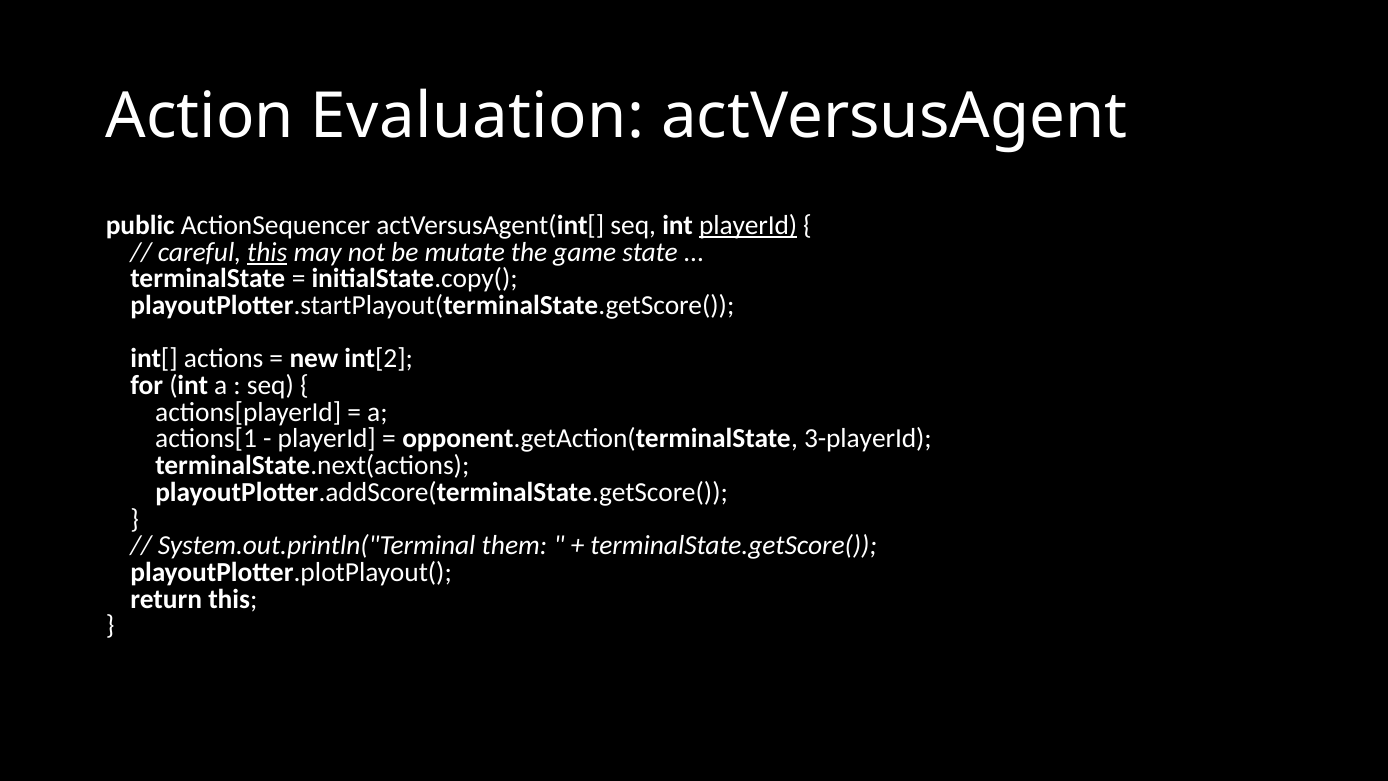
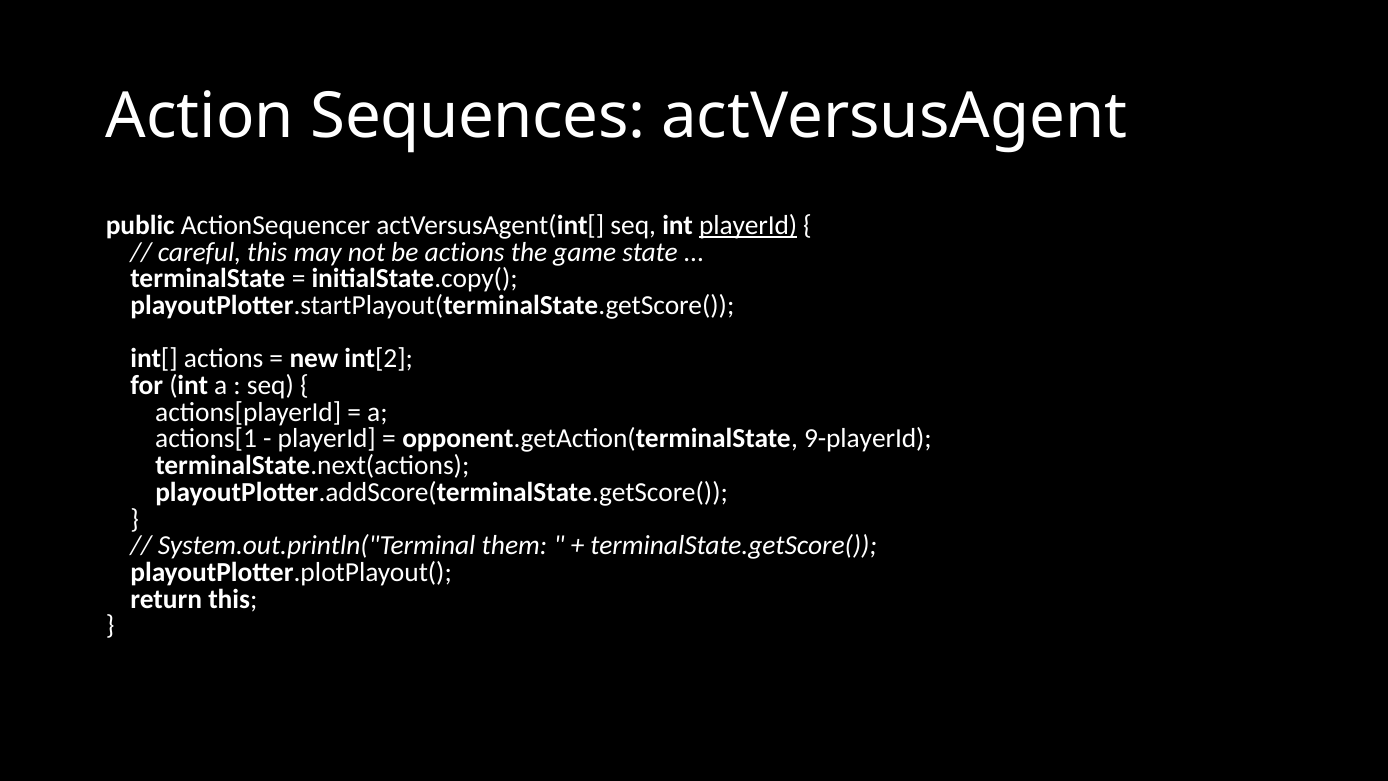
Evaluation: Evaluation -> Sequences (478, 117)
this underline: present -> none (267, 252)
be mutate: mutate -> actions (465, 252)
3-playerId: 3-playerId -> 9-playerId (868, 439)
